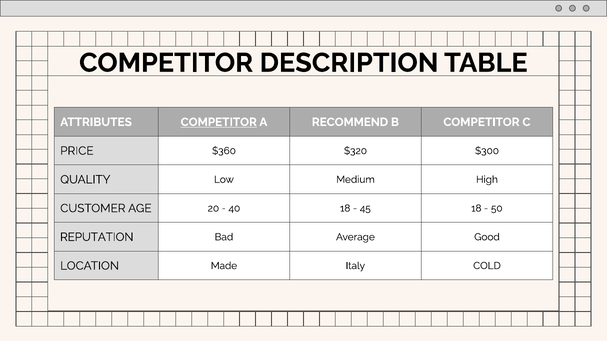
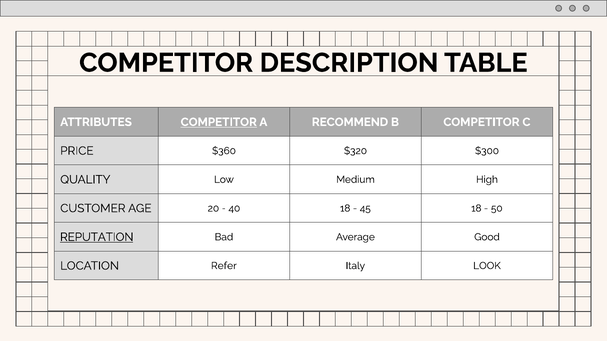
REPUTATION underline: none -> present (97, 237)
Made: Made -> Refer (224, 266)
COLD: COLD -> LOOK (487, 266)
